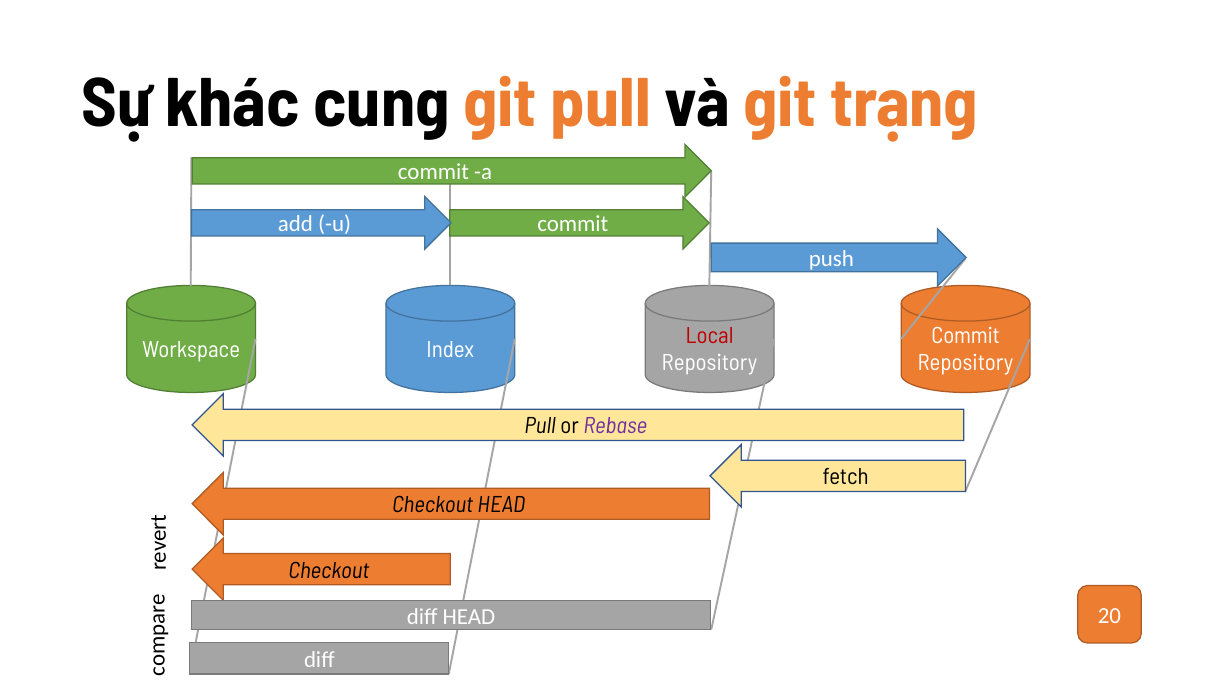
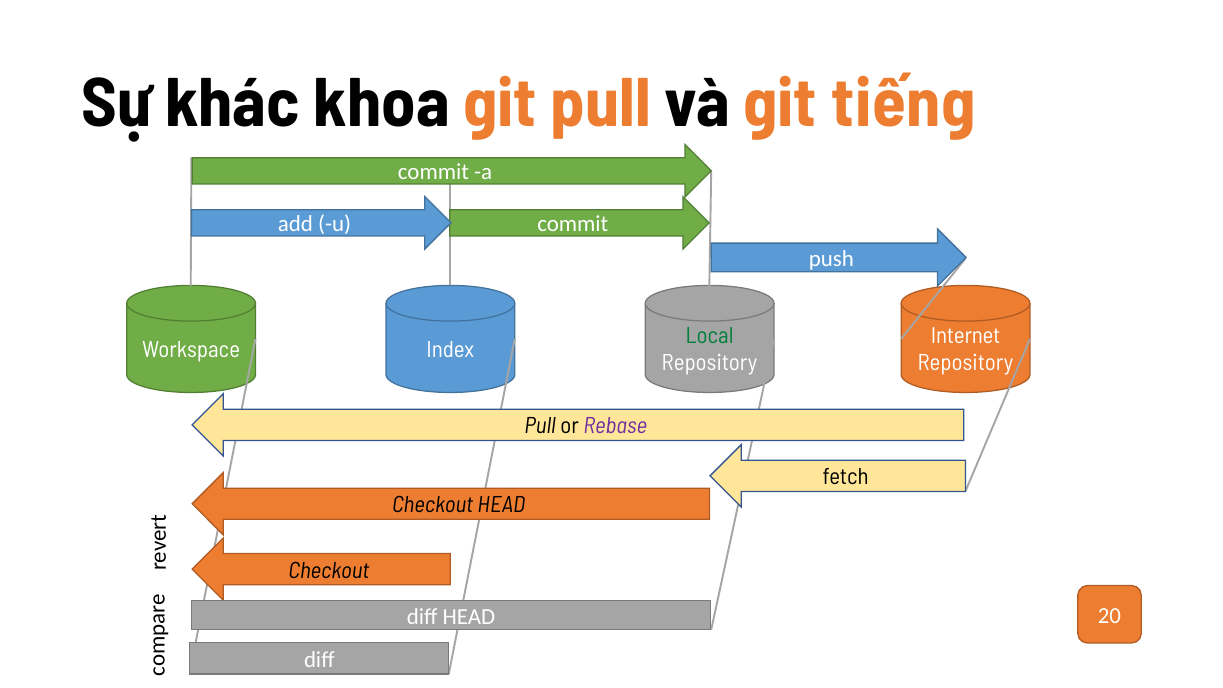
cung: cung -> khoa (382, 104)
trạng: trạng -> tiếng (903, 104)
Local colour: red -> green (710, 336)
Commit: Commit -> Internet (966, 336)
